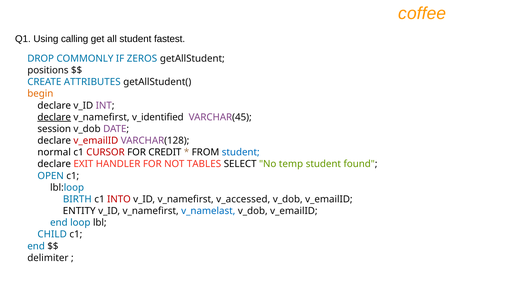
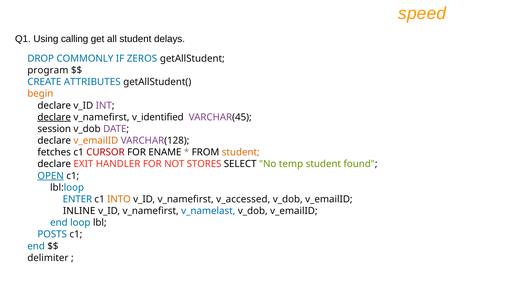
coffee: coffee -> speed (422, 14)
fastest: fastest -> delays (170, 39)
positions: positions -> program (48, 70)
v_emailID colour: red -> orange (96, 140)
normal: normal -> fetches (54, 152)
CREDIT: CREDIT -> ENAME (165, 152)
student colour: blue -> orange (241, 152)
TABLES: TABLES -> STORES (204, 164)
OPEN underline: none -> present (51, 175)
BIRTH: BIRTH -> ENTER (77, 199)
INTO colour: red -> orange (119, 199)
ENTITY: ENTITY -> INLINE (79, 211)
CHILD: CHILD -> POSTS (52, 234)
